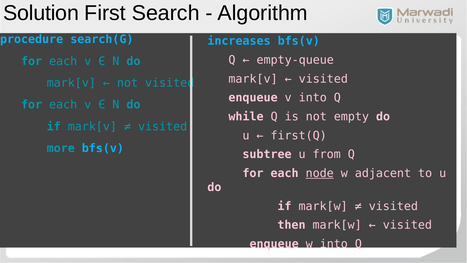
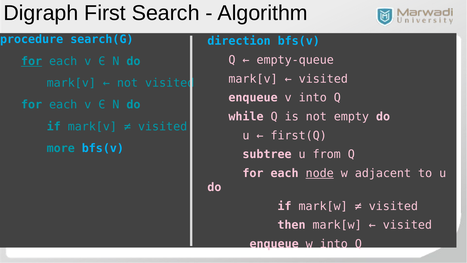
Solution: Solution -> Digraph (41, 13)
increases: increases -> direction (239, 41)
for underline: none -> present (32, 61)
